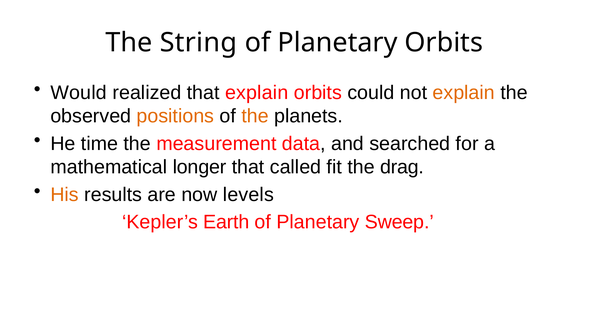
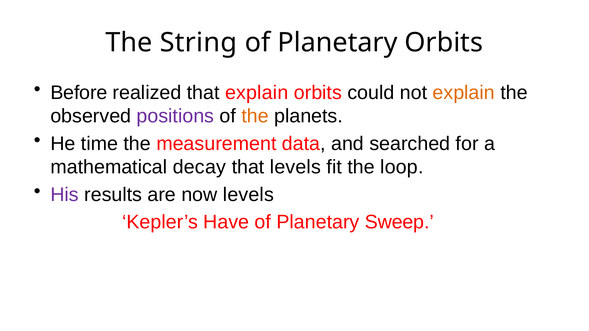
Would: Would -> Before (79, 93)
positions colour: orange -> purple (175, 116)
longer: longer -> decay (199, 167)
that called: called -> levels (295, 167)
drag: drag -> loop (402, 167)
His colour: orange -> purple (65, 195)
Earth: Earth -> Have (226, 222)
